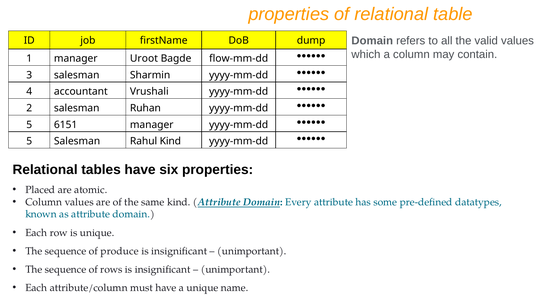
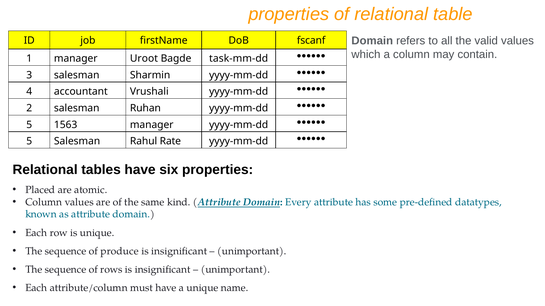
dump: dump -> fscanf (311, 41)
flow-mm-dd: flow-mm-dd -> task-mm-dd (239, 59)
6151: 6151 -> 1563 (66, 125)
Rahul Kind: Kind -> Rate (170, 141)
